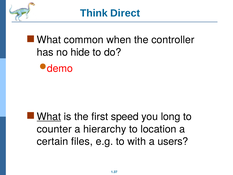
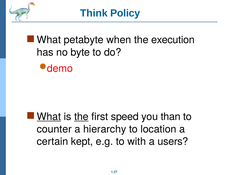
Direct: Direct -> Policy (125, 13)
common: common -> petabyte (84, 40)
controller: controller -> execution (173, 40)
hide: hide -> byte (80, 52)
the underline: none -> present (81, 116)
long: long -> than (171, 116)
files: files -> kept (82, 141)
